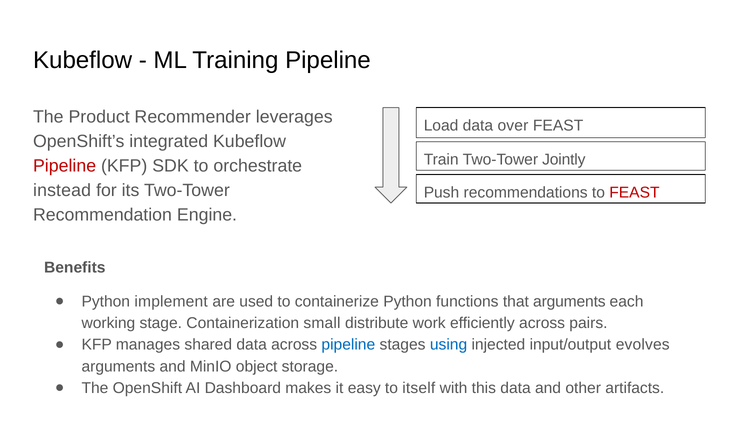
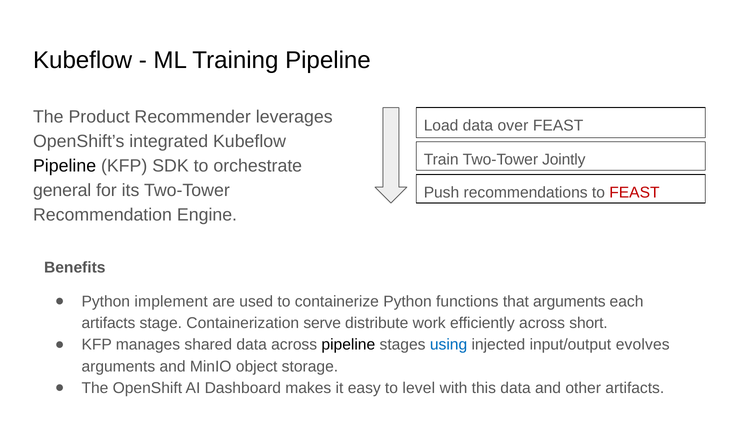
Pipeline colour: red -> black (65, 166)
instead: instead -> general (62, 191)
working: working -> artifacts (108, 323)
small: small -> serve (322, 323)
pairs: pairs -> short (589, 323)
pipeline colour: blue -> black (348, 345)
itself: itself -> level (419, 388)
